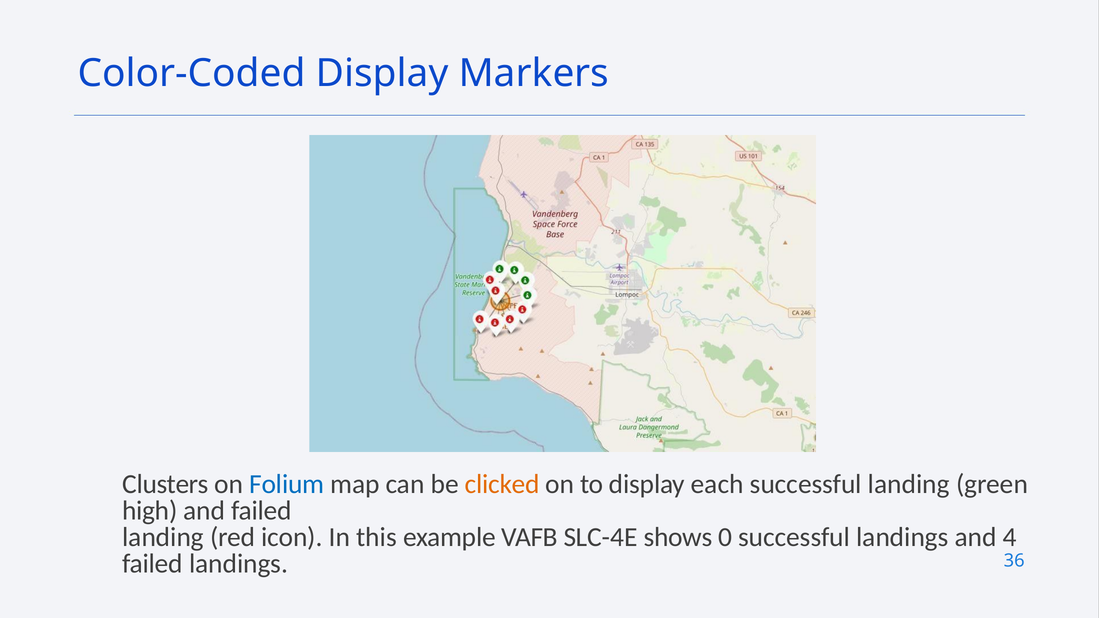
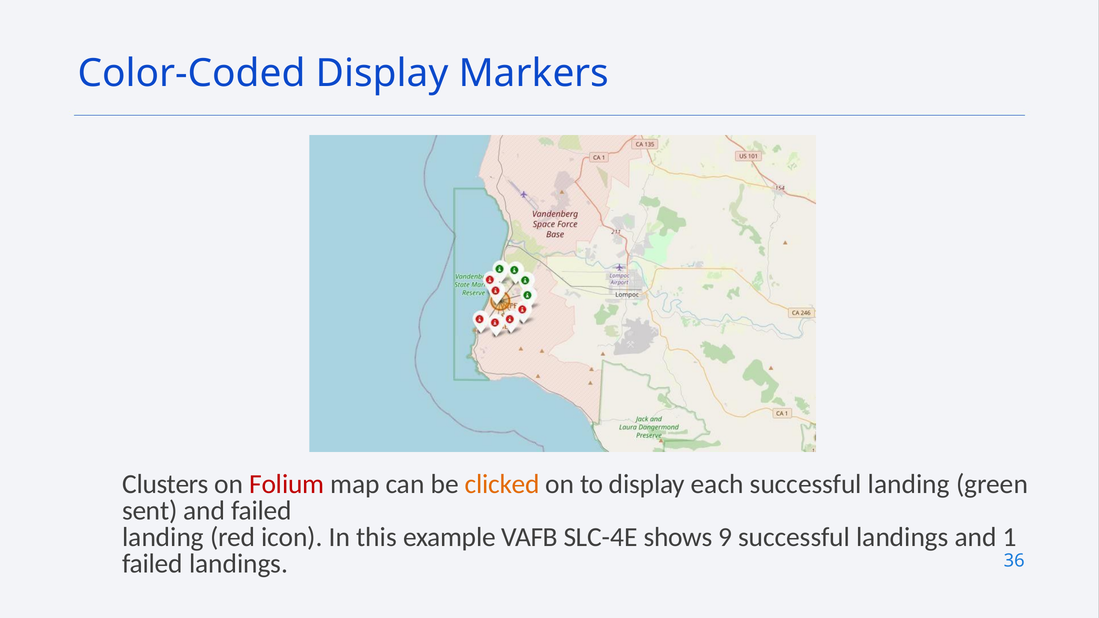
Folium colour: blue -> red (287, 485)
high: high -> sent (150, 511)
0: 0 -> 9 (725, 537)
4: 4 -> 1 (1010, 537)
